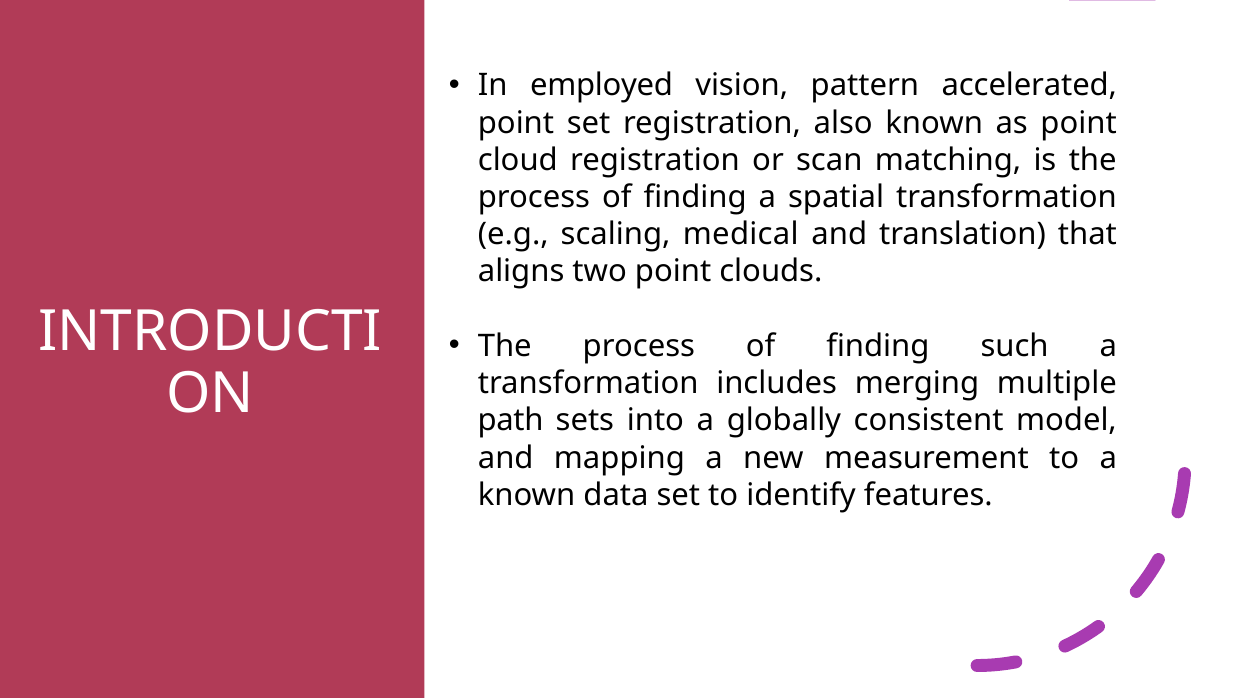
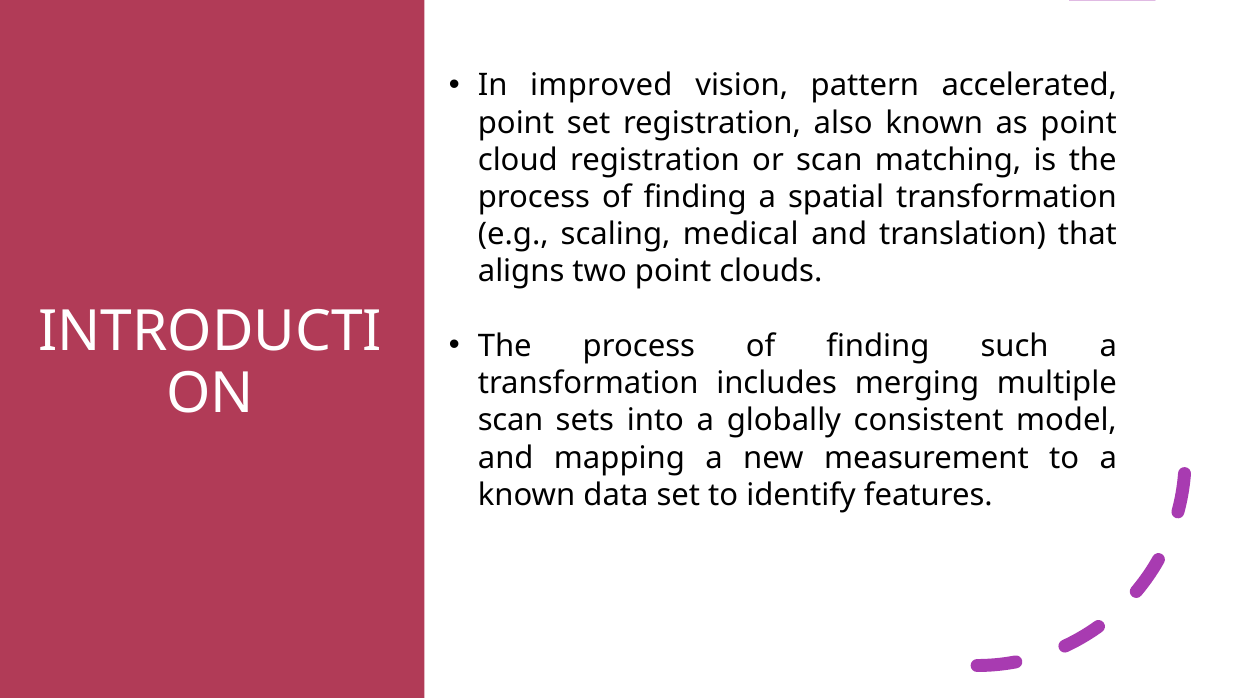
employed: employed -> improved (601, 86)
path: path -> scan (511, 421)
